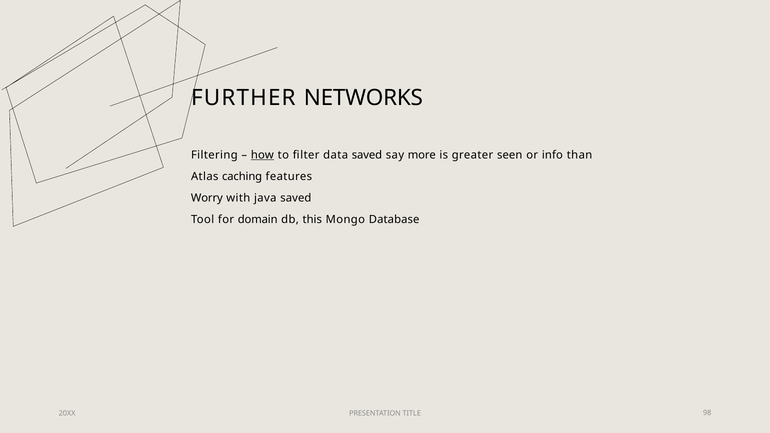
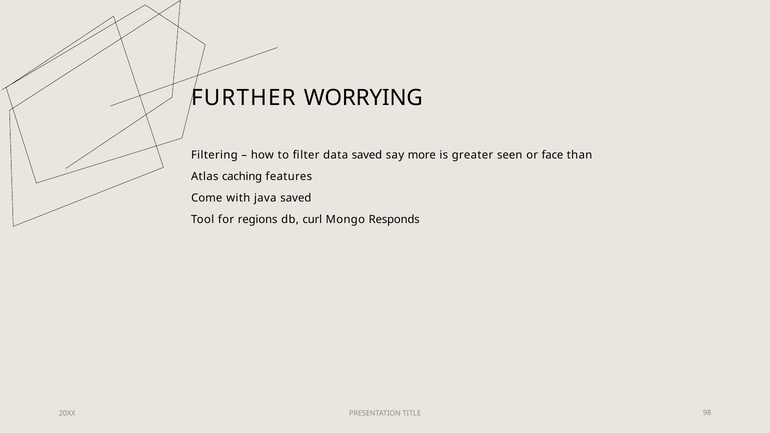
NETWORKS: NETWORKS -> WORRYING (363, 98)
how underline: present -> none (262, 155)
info: info -> face (552, 155)
Worry: Worry -> Come (207, 198)
domain: domain -> regions (258, 220)
this: this -> curl (312, 220)
Database: Database -> Responds (394, 220)
